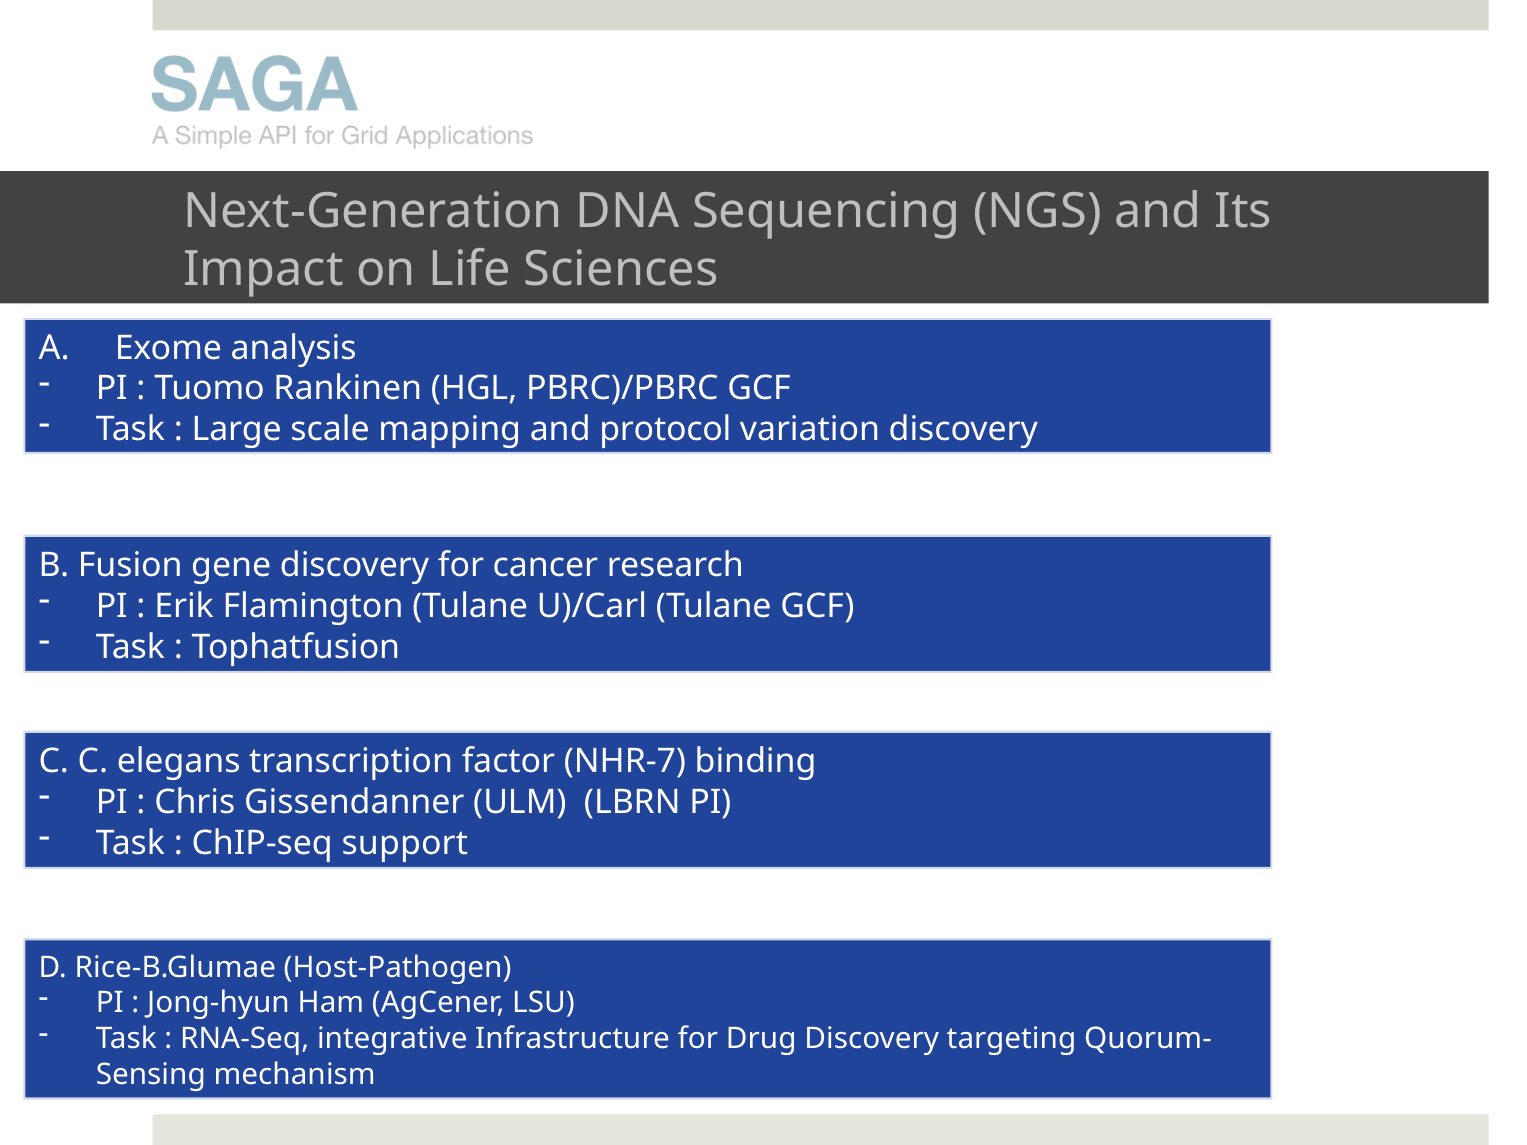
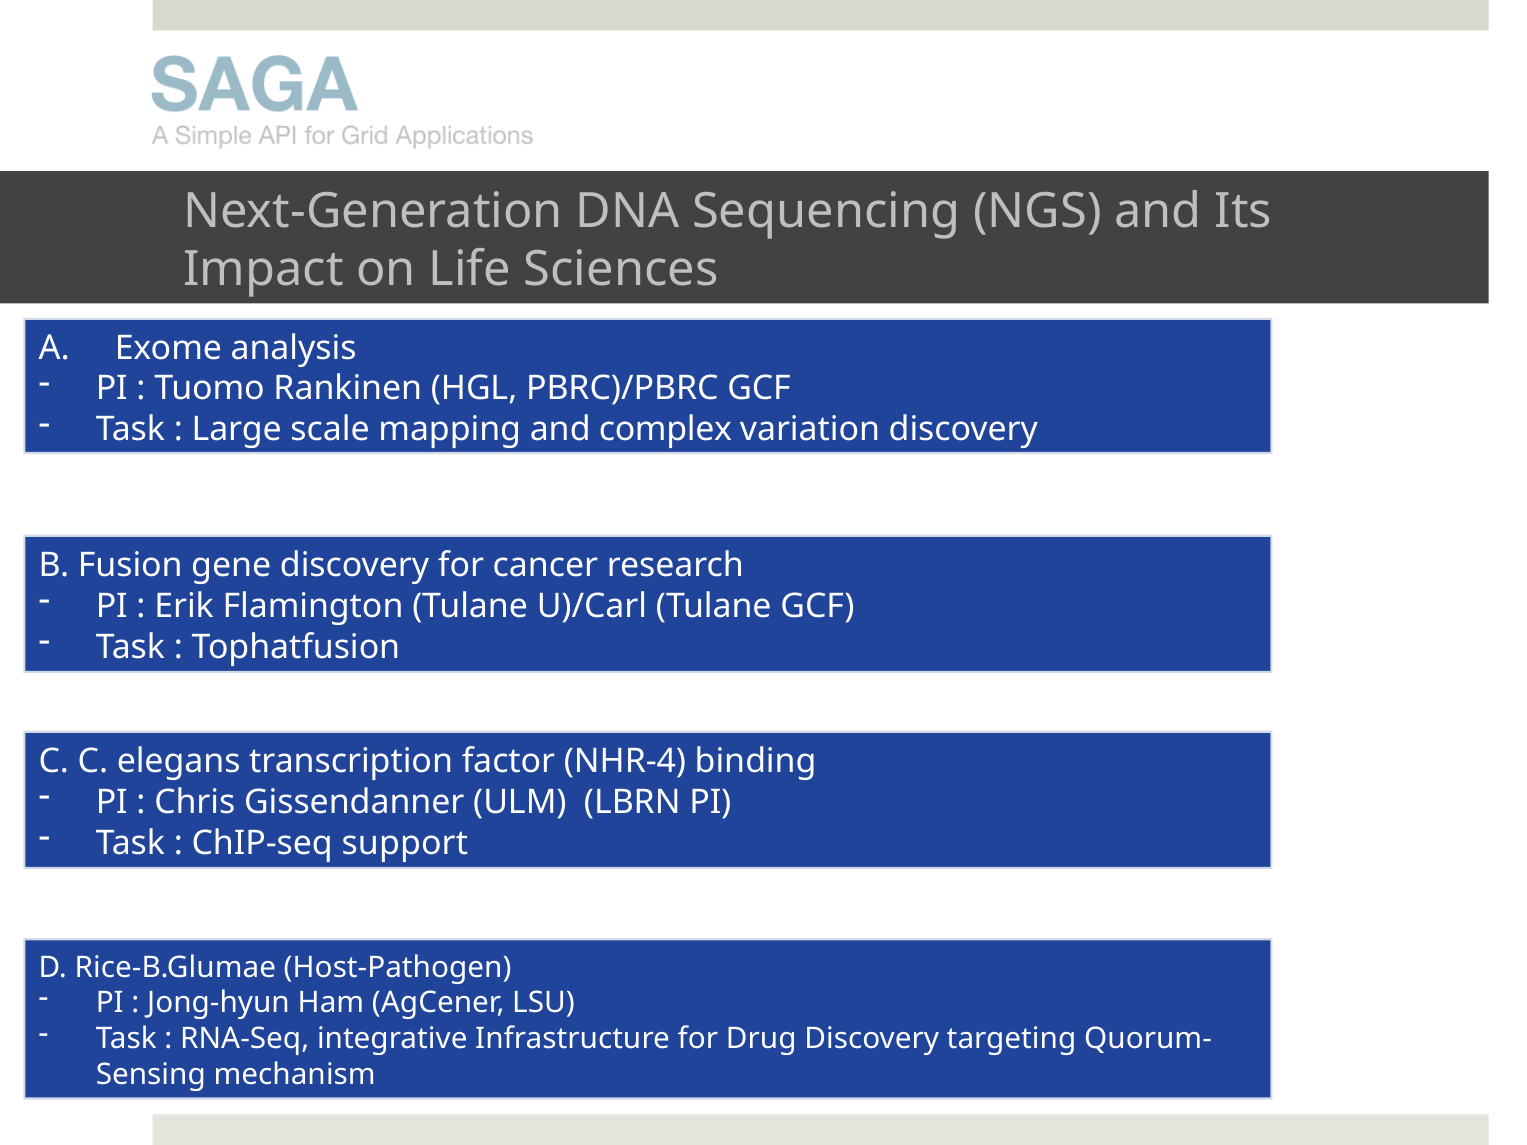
protocol: protocol -> complex (665, 430)
NHR-7: NHR-7 -> NHR-4 (625, 762)
